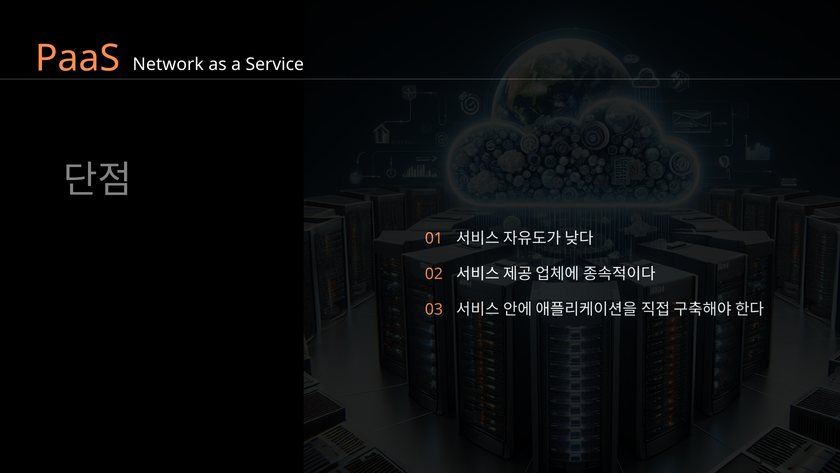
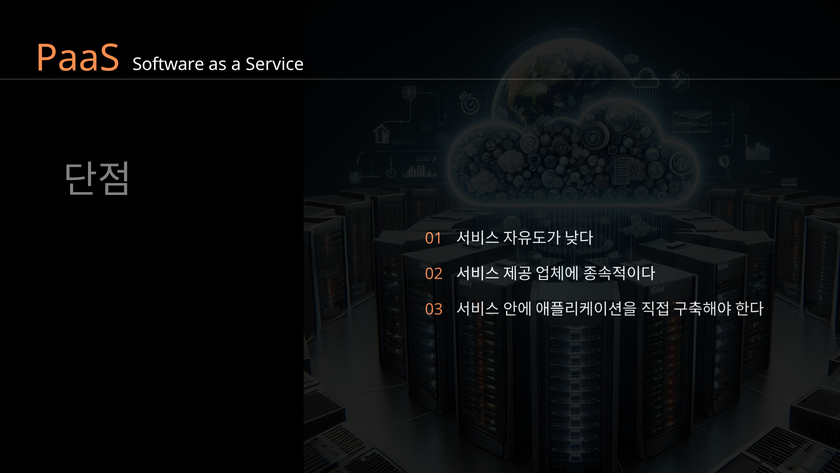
Network: Network -> Software (168, 64)
